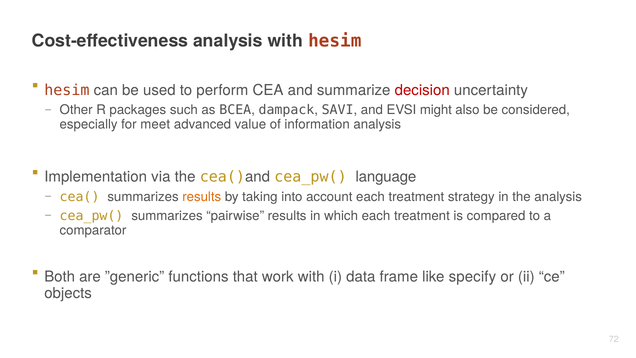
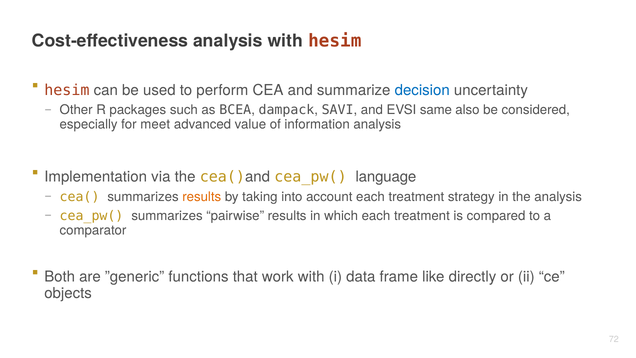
decision colour: red -> blue (422, 90)
might: might -> same (436, 110)
specify: specify -> directly (472, 277)
